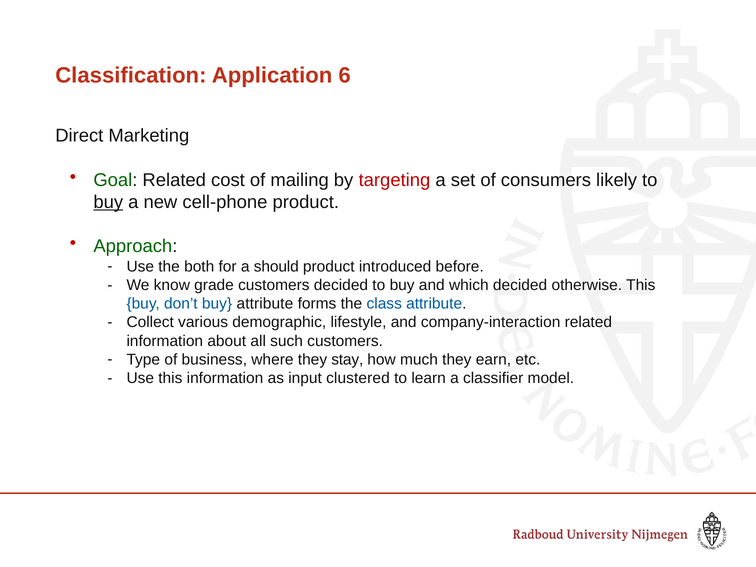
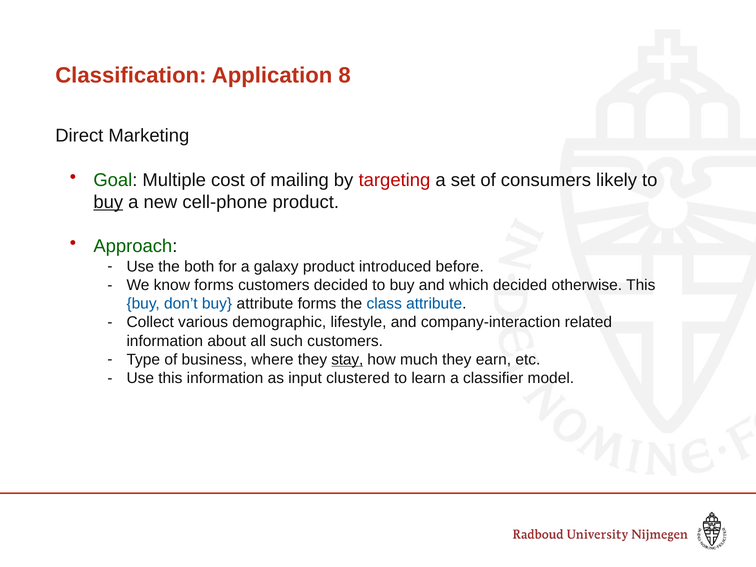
6: 6 -> 8 (345, 75)
Goal Related: Related -> Multiple (174, 180)
should: should -> galaxy (276, 267)
know grade: grade -> forms (214, 285)
stay underline: none -> present (347, 360)
